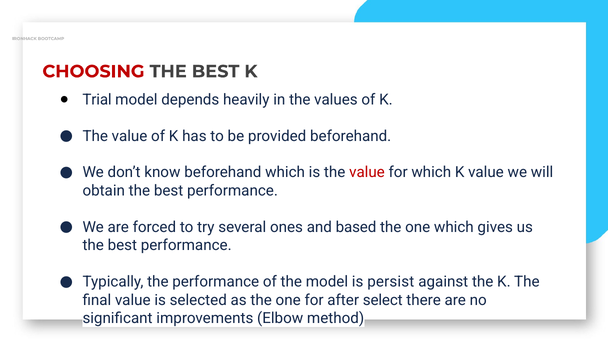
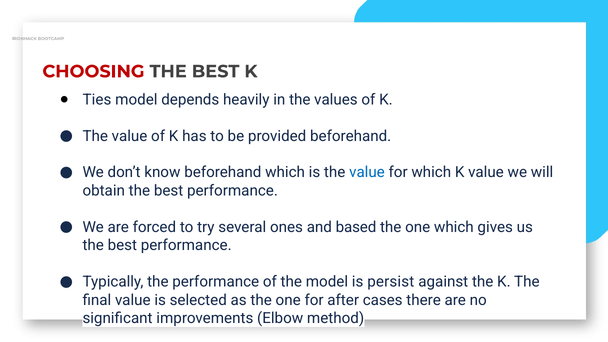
Trial: Trial -> Ties (97, 100)
value colour: red -> blue (367, 172)
select: select -> cases (383, 300)
